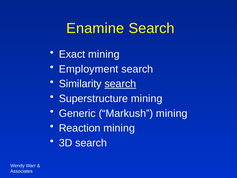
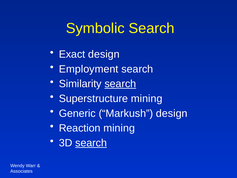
Enamine: Enamine -> Symbolic (95, 28)
Exact mining: mining -> design (104, 54)
Markush mining: mining -> design (172, 113)
search underline: none -> present (91, 143)
